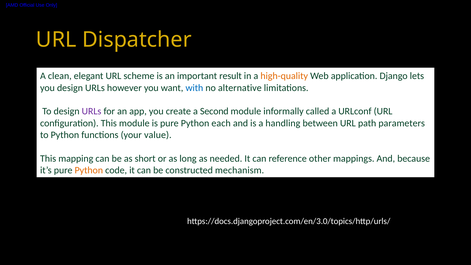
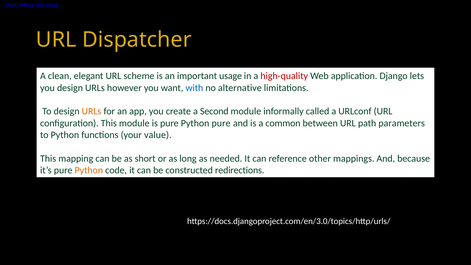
result: result -> usage (231, 76)
high-quality colour: orange -> red (284, 76)
URLs colour: purple -> orange (92, 111)
Python each: each -> pure (221, 123)
handling: handling -> common (283, 123)
mechanism: mechanism -> redirections (240, 170)
